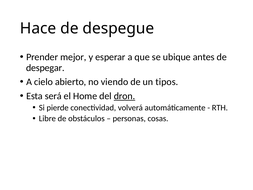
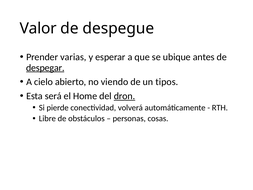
Hace: Hace -> Valor (38, 28)
mejor: mejor -> varias (73, 57)
despegar underline: none -> present (45, 68)
